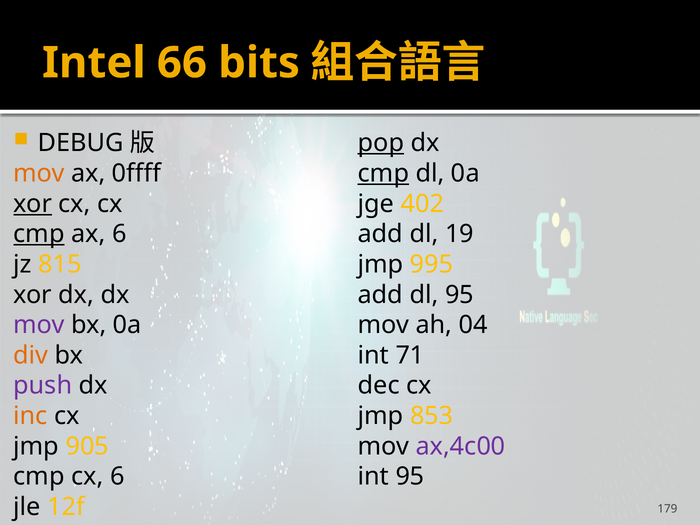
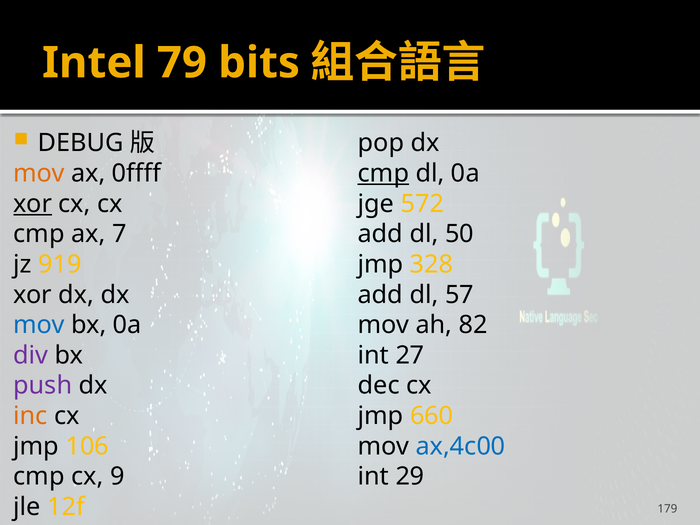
66: 66 -> 79 (182, 63)
pop underline: present -> none (381, 143)
402: 402 -> 572 (422, 204)
cmp underline: present -> none (39, 234)
ax 6: 6 -> 7 (119, 234)
19: 19 -> 50 (459, 234)
815: 815 -> 919 (60, 264)
995: 995 -> 328 (432, 264)
dl 95: 95 -> 57 (459, 295)
mov colour: purple -> blue (39, 325)
04: 04 -> 82 (473, 325)
div colour: orange -> purple (31, 355)
71: 71 -> 27 (410, 355)
853: 853 -> 660 (432, 416)
905: 905 -> 106 (87, 446)
ax,4c00 colour: purple -> blue (460, 446)
cx 6: 6 -> 9 (117, 477)
int 95: 95 -> 29 (410, 477)
